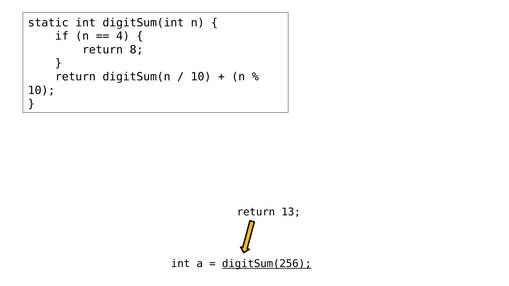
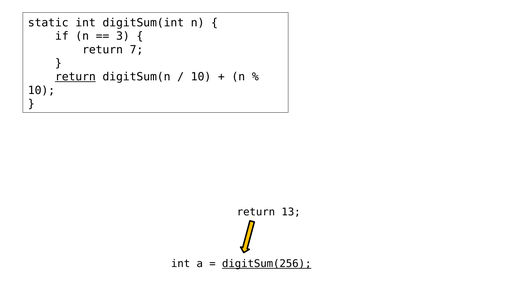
4: 4 -> 3 (123, 36)
8: 8 -> 7 (136, 50)
return underline: none -> present (75, 77)
